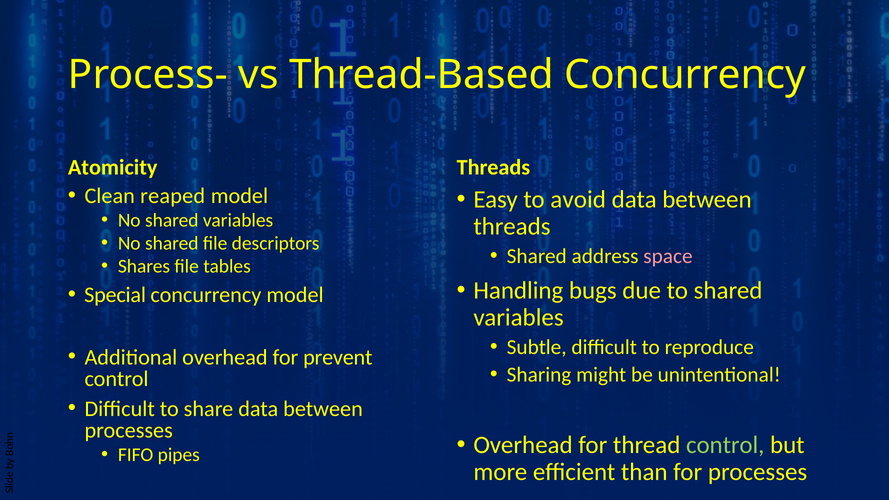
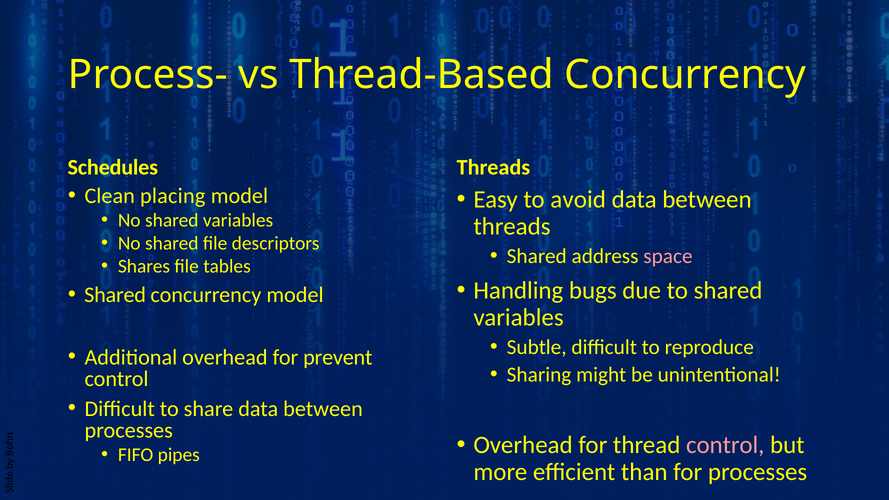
Atomicity: Atomicity -> Schedules (113, 167)
reaped: reaped -> placing (173, 196)
Special: Special -> Shared (115, 295)
control colour: light green -> pink (725, 445)
